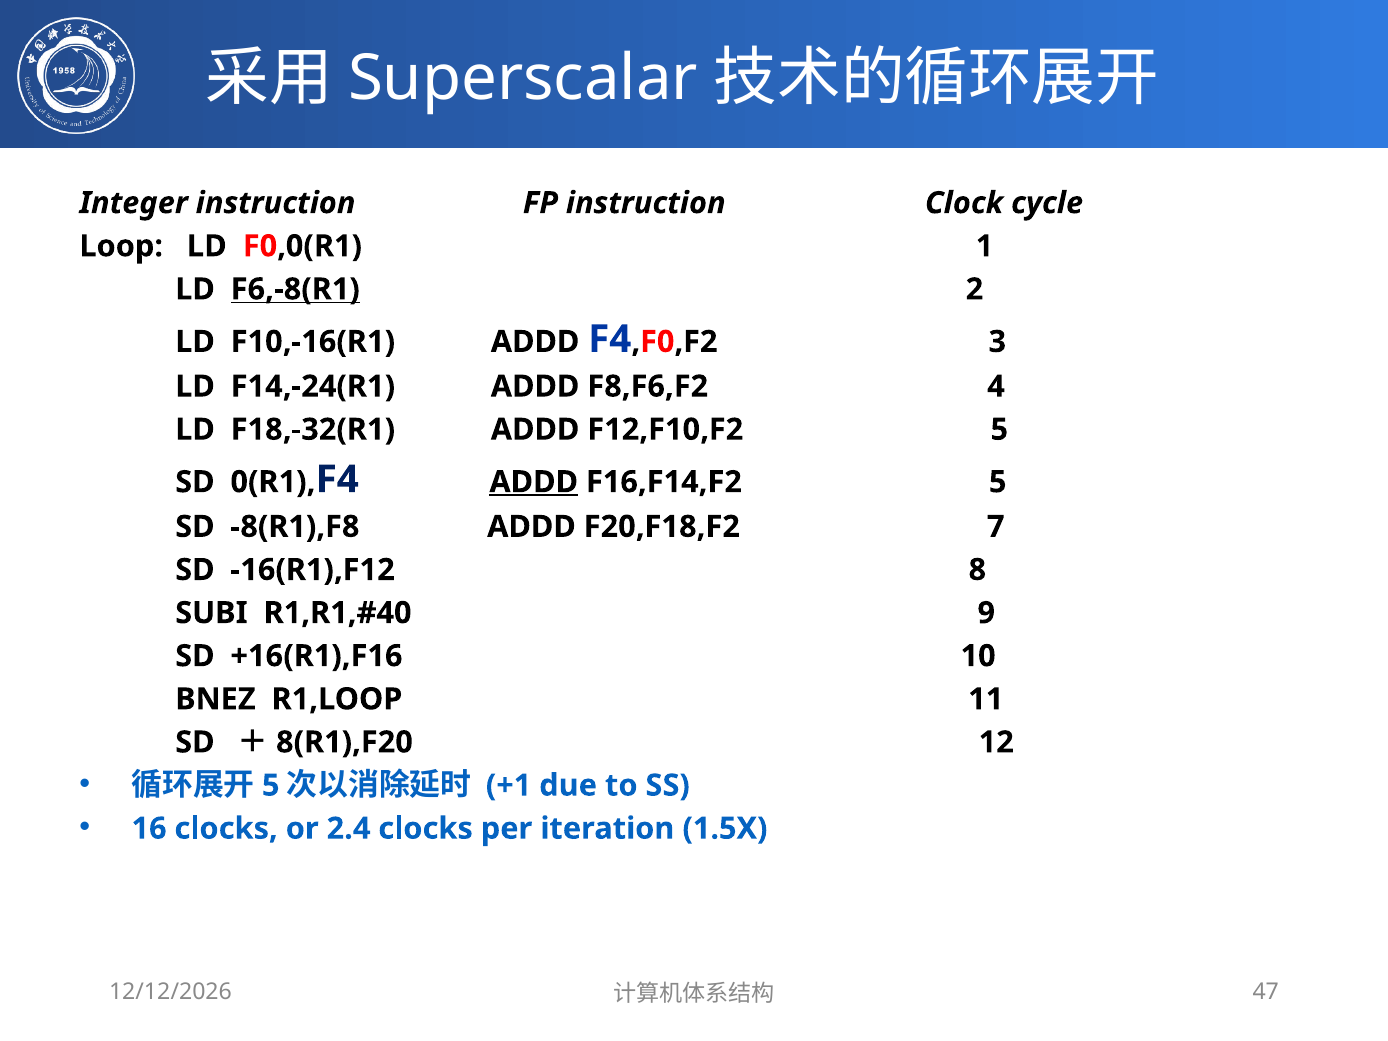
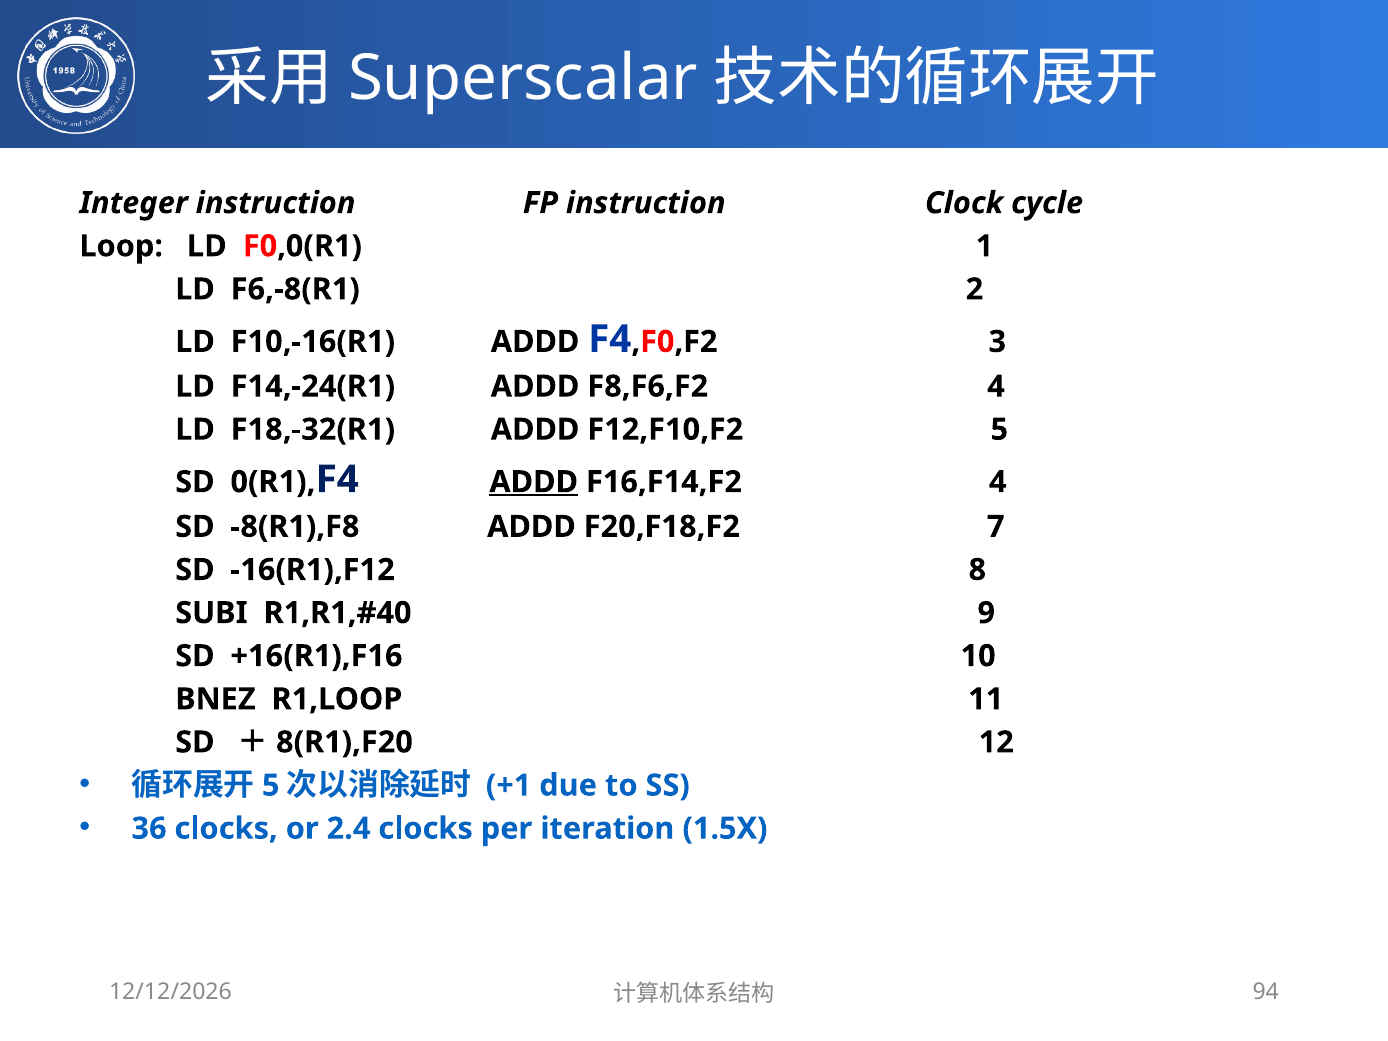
F6,-8(R1 underline: present -> none (295, 289)
F16,F14,F2 5: 5 -> 4 (998, 482)
16: 16 -> 36 (149, 829)
47: 47 -> 94 (1266, 992)
